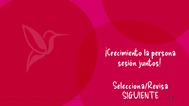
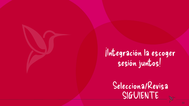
¡Crecimiento: ¡Crecimiento -> ¡Integración (124, 53)
persona: persona -> escoger (164, 53)
